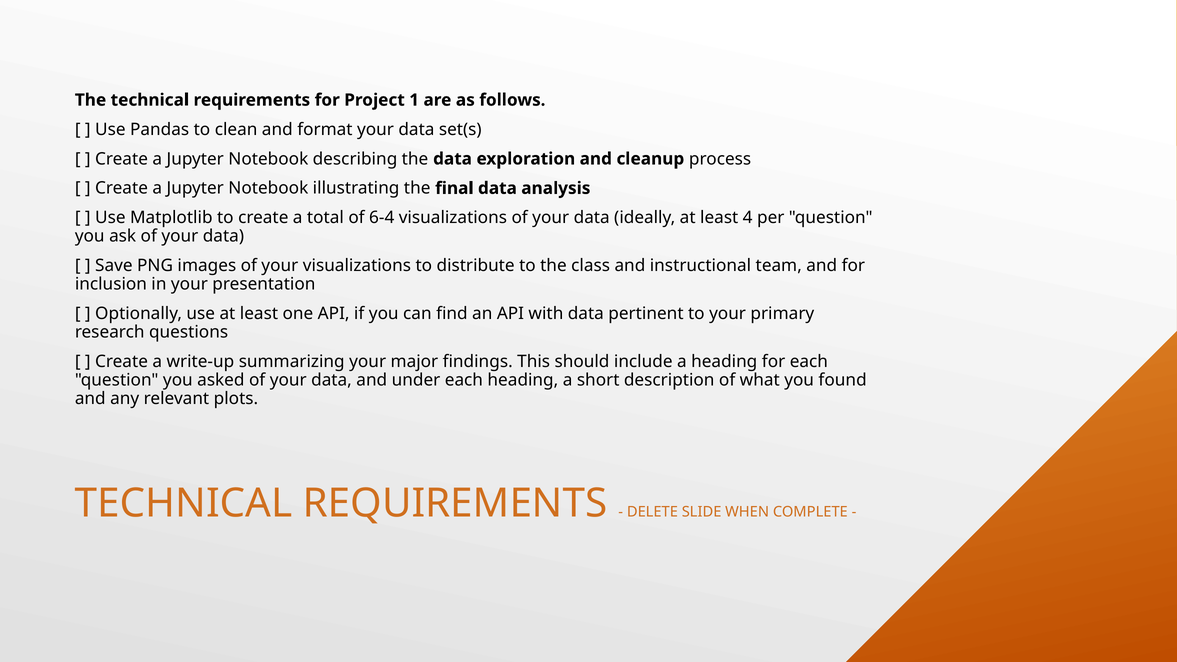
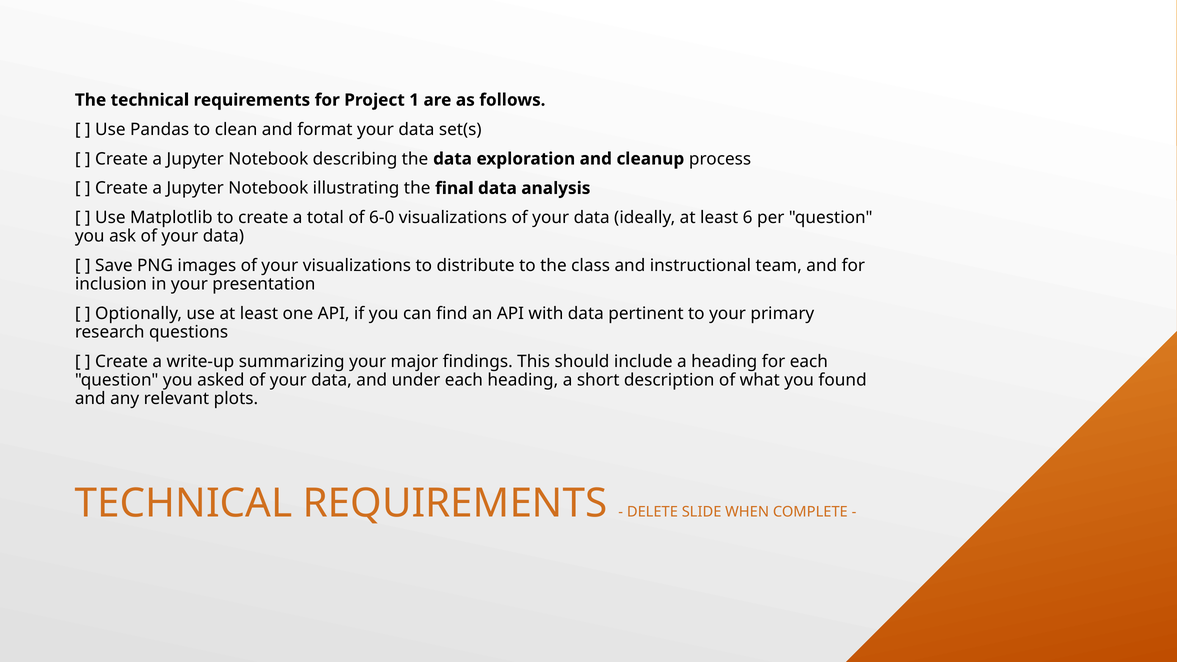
6-4: 6-4 -> 6-0 (382, 218)
4: 4 -> 6 (748, 218)
